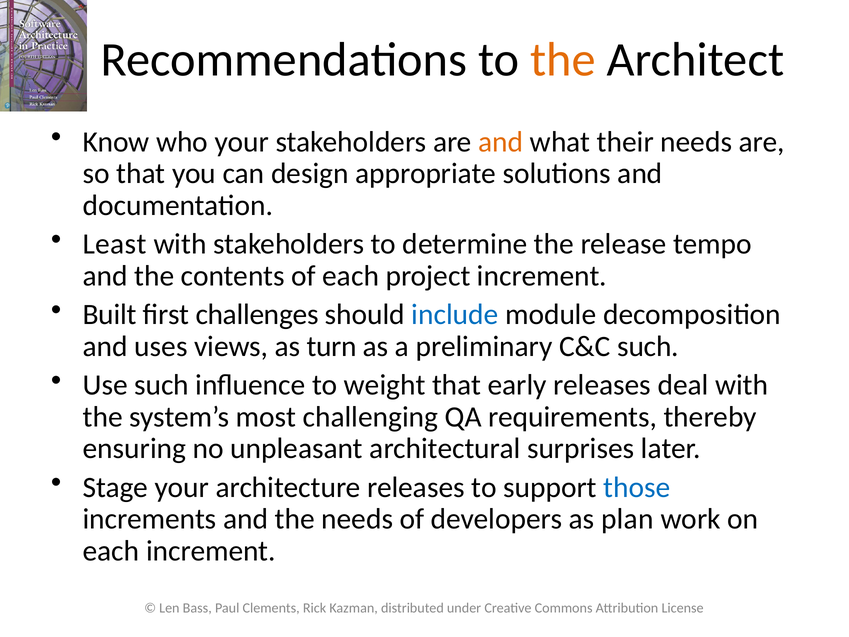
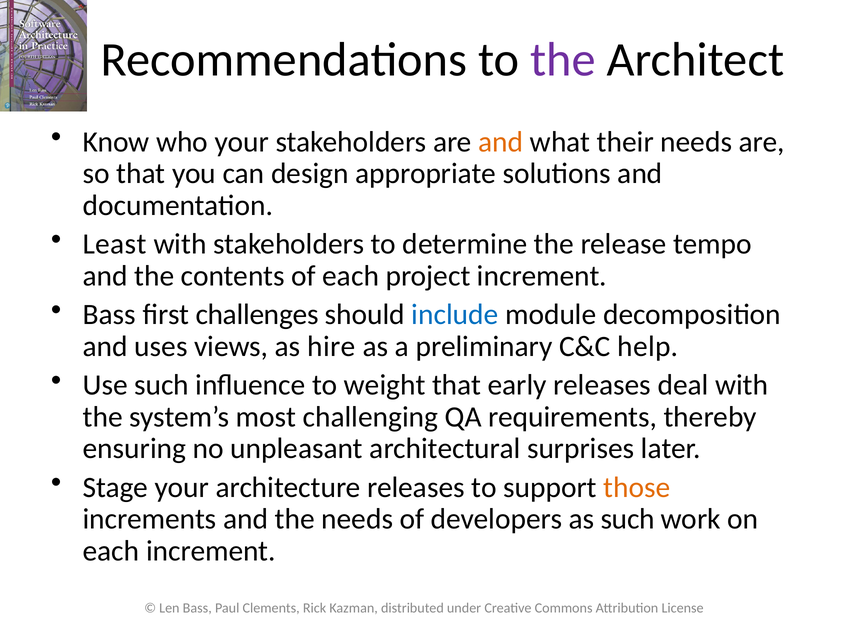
the colour: orange -> purple (563, 60)
Built: Built -> Bass (109, 314)
turn: turn -> hire (331, 346)
C&C such: such -> help (648, 346)
those colour: blue -> orange (637, 487)
as plan: plan -> such (628, 519)
